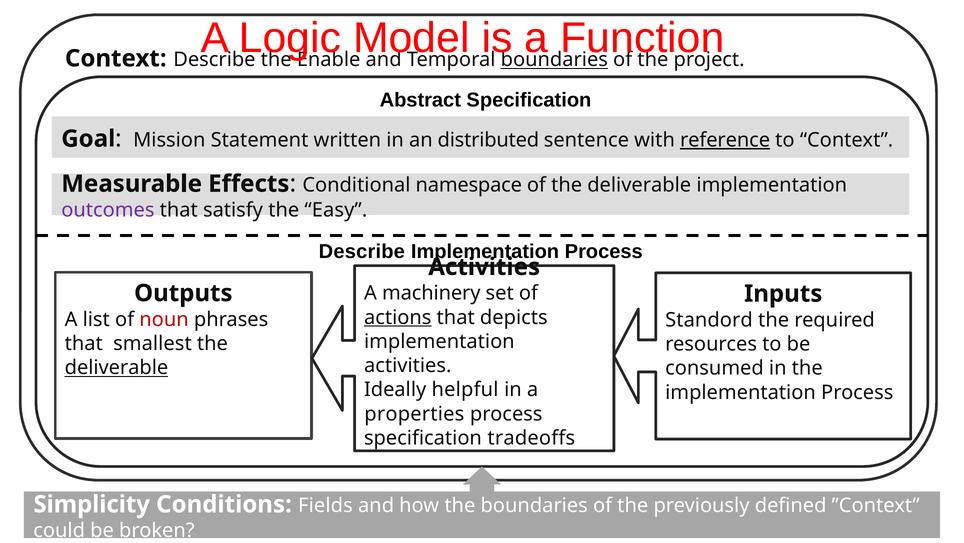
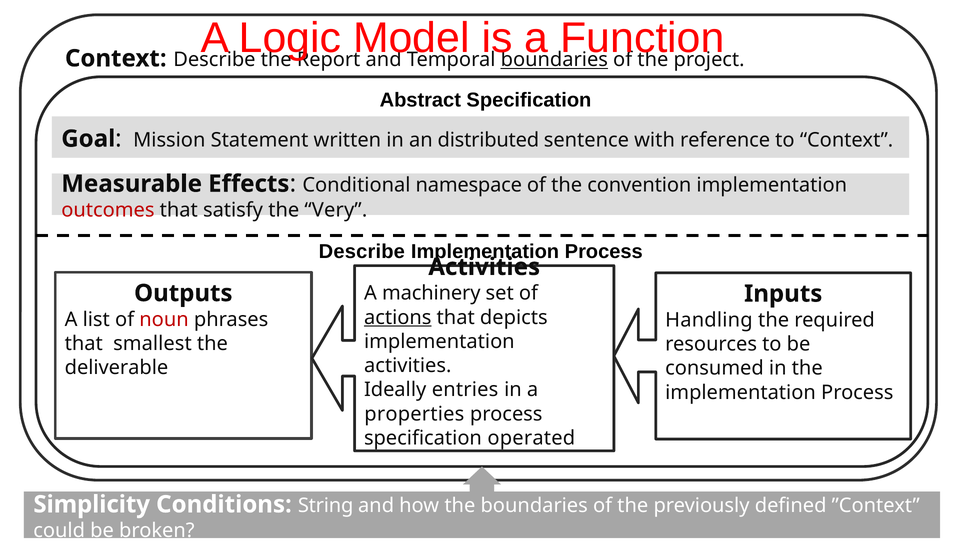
Enable: Enable -> Report (329, 60)
reference underline: present -> none (725, 140)
of the deliverable: deliverable -> convention (639, 185)
outcomes colour: purple -> red (108, 210)
Easy: Easy -> Very (336, 210)
Standord: Standord -> Handling (709, 320)
deliverable underline: present -> none (116, 367)
helpful: helpful -> entries (465, 389)
tradeoffs: tradeoffs -> operated (531, 437)
Fields: Fields -> String (326, 505)
